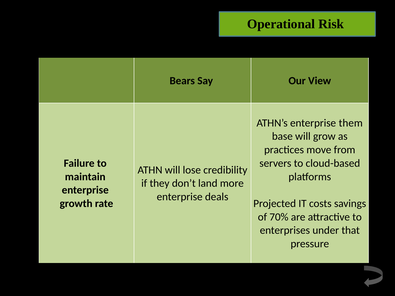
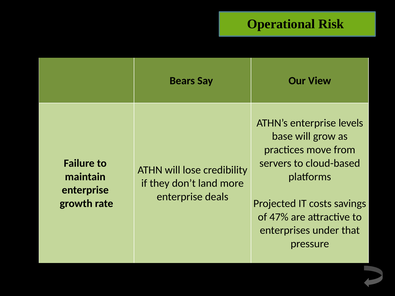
them: them -> levels (351, 123)
70%: 70% -> 47% (279, 217)
